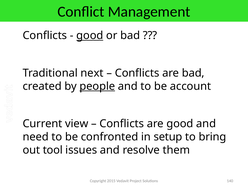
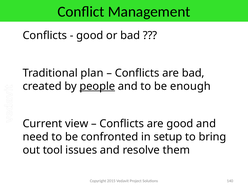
good underline: present -> none (90, 35)
next: next -> plan (92, 73)
account: account -> enough (190, 86)
